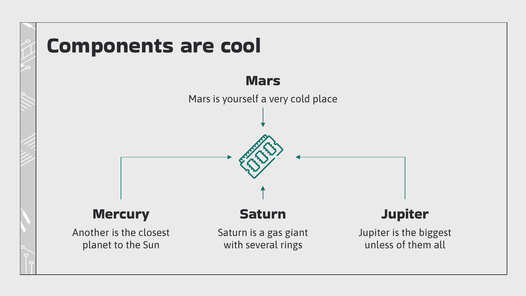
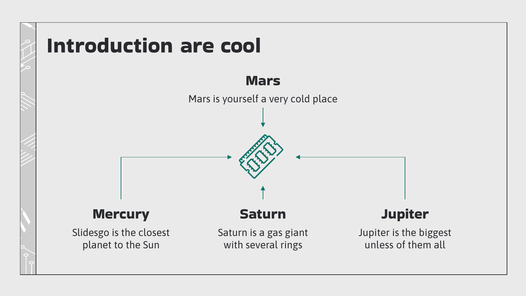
Components: Components -> Introduction (110, 46)
Another: Another -> Slidesgo (91, 233)
